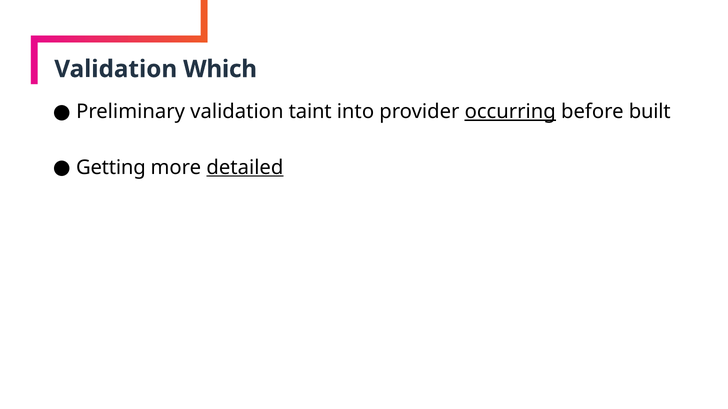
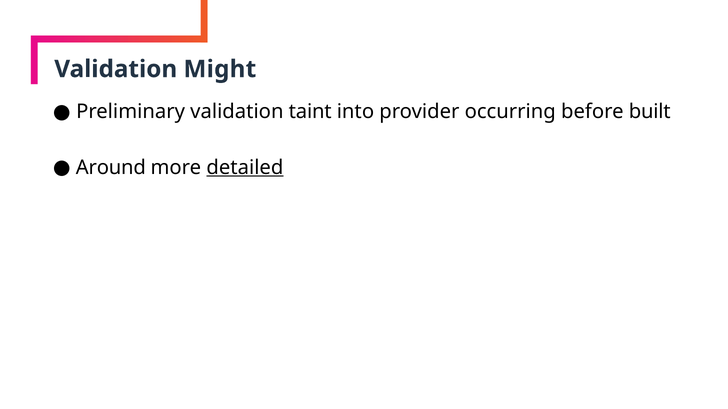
Which: Which -> Might (220, 69)
occurring underline: present -> none (510, 112)
Getting: Getting -> Around (111, 168)
